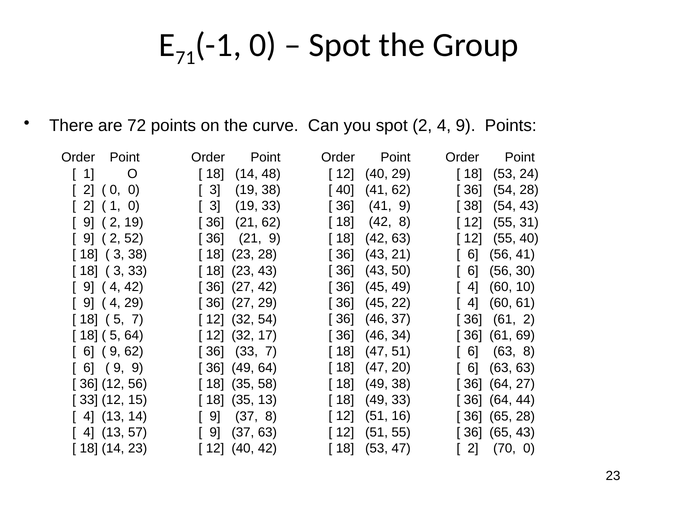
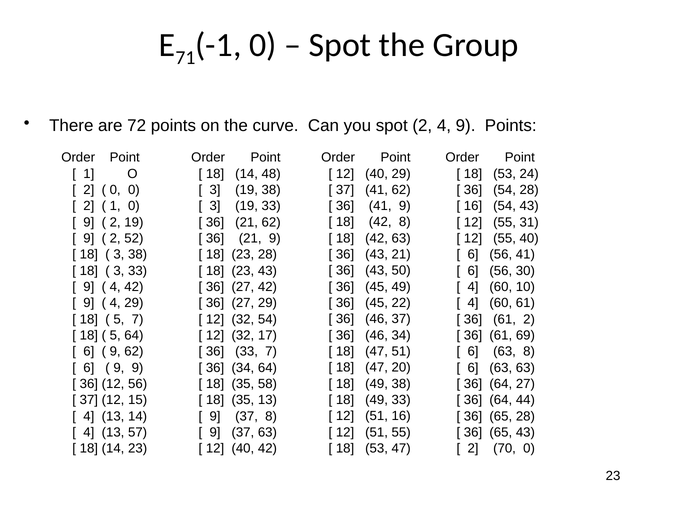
40: 40 -> 37 (345, 190)
38: 38 -> 16 (473, 206)
36 49: 49 -> 34 (243, 367)
33: 33 -> 37 (89, 400)
